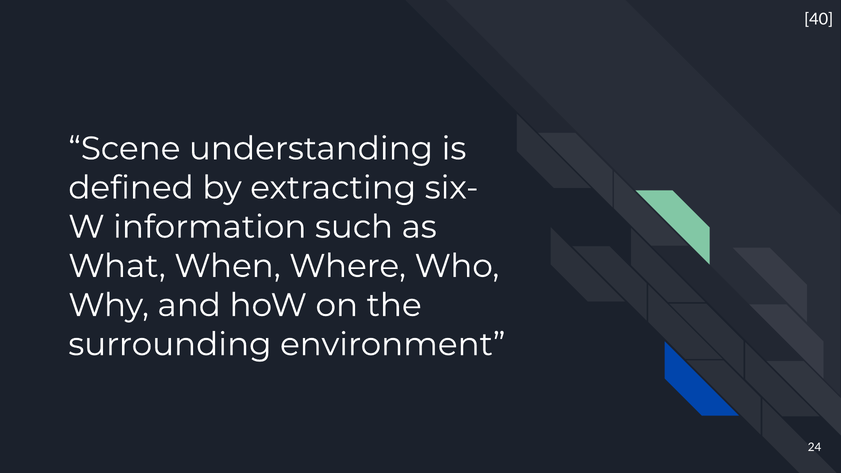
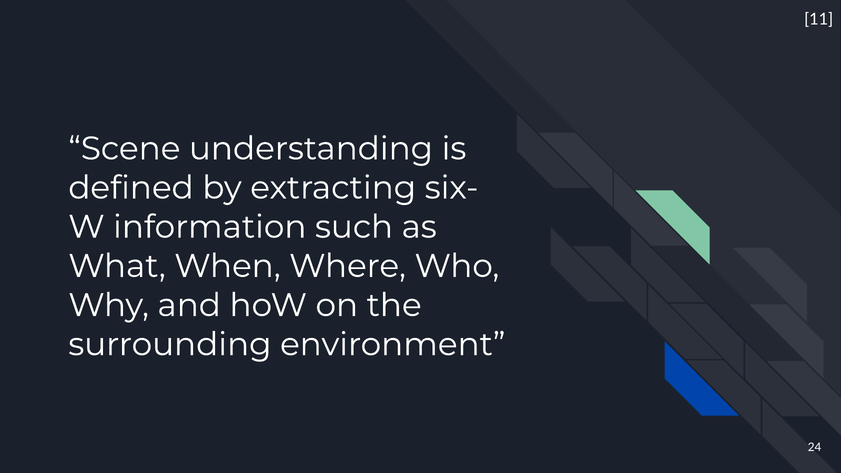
40: 40 -> 11 (819, 19)
